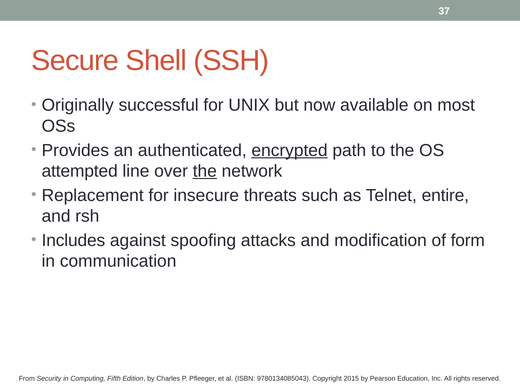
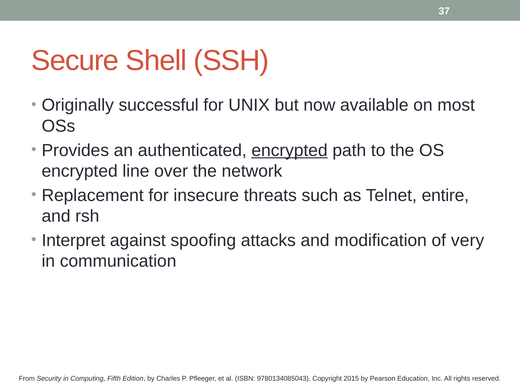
attempted: attempted -> encrypted (80, 171)
the underline: present -> none (205, 171)
Includes: Includes -> Interpret (73, 240)
form: form -> very (468, 240)
